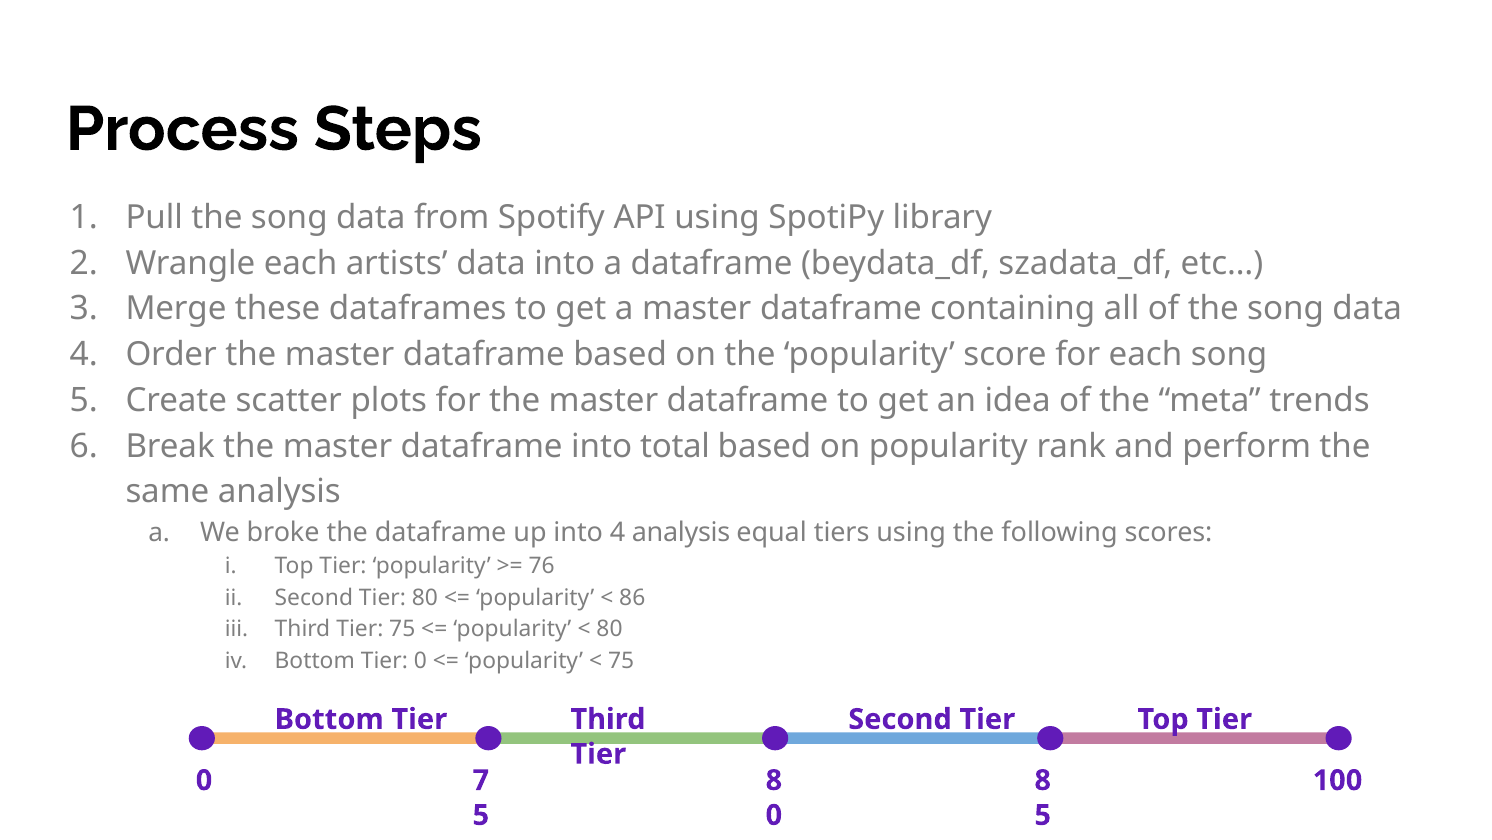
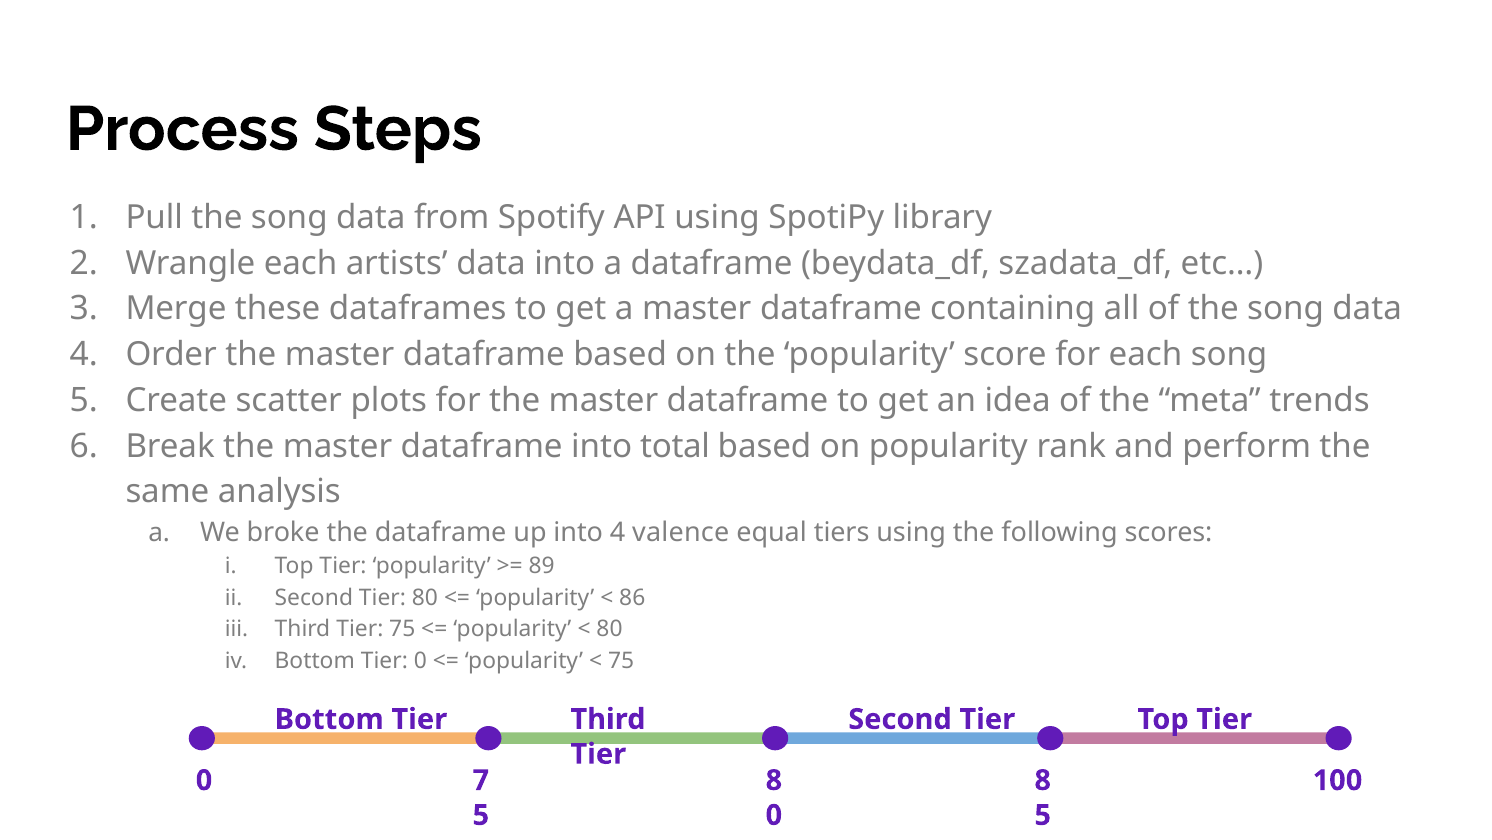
4 analysis: analysis -> valence (681, 532)
76: 76 -> 89 (542, 566)
